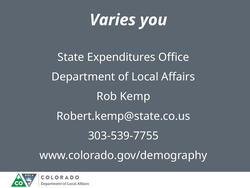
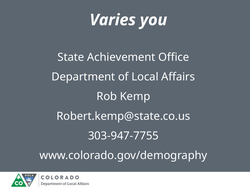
Expenditures: Expenditures -> Achievement (121, 57)
303-539-7755: 303-539-7755 -> 303-947-7755 (123, 135)
